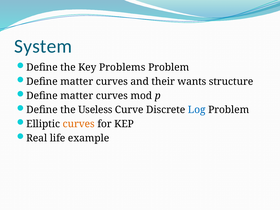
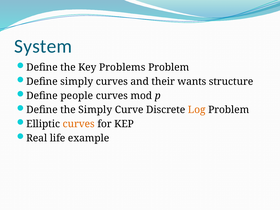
matter: matter -> simply (77, 82)
matter: matter -> people (77, 96)
the Useless: Useless -> Simply (95, 110)
Log colour: blue -> orange (197, 110)
